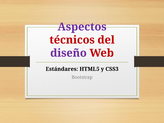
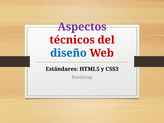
diseño colour: purple -> blue (68, 53)
